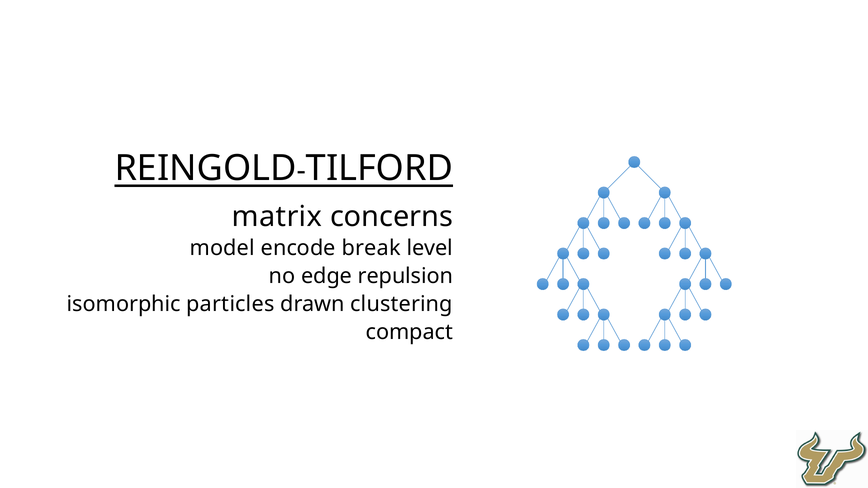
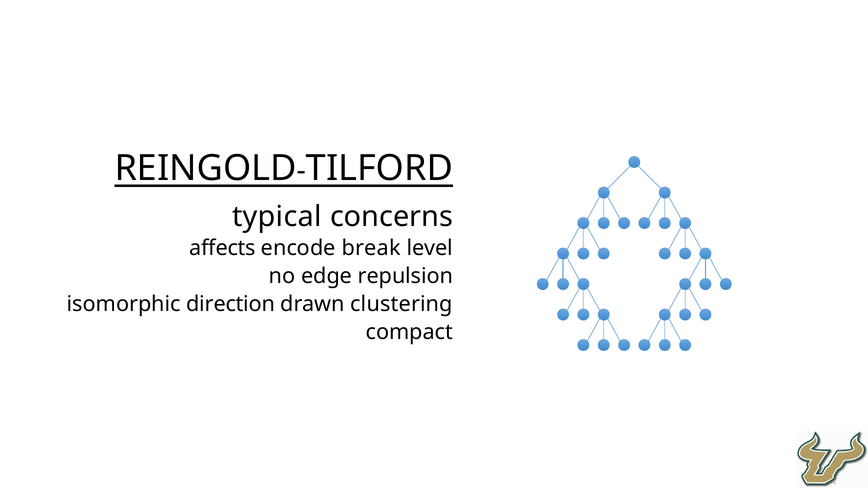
matrix: matrix -> typical (277, 217)
model: model -> affects (222, 248)
particles: particles -> direction (231, 304)
